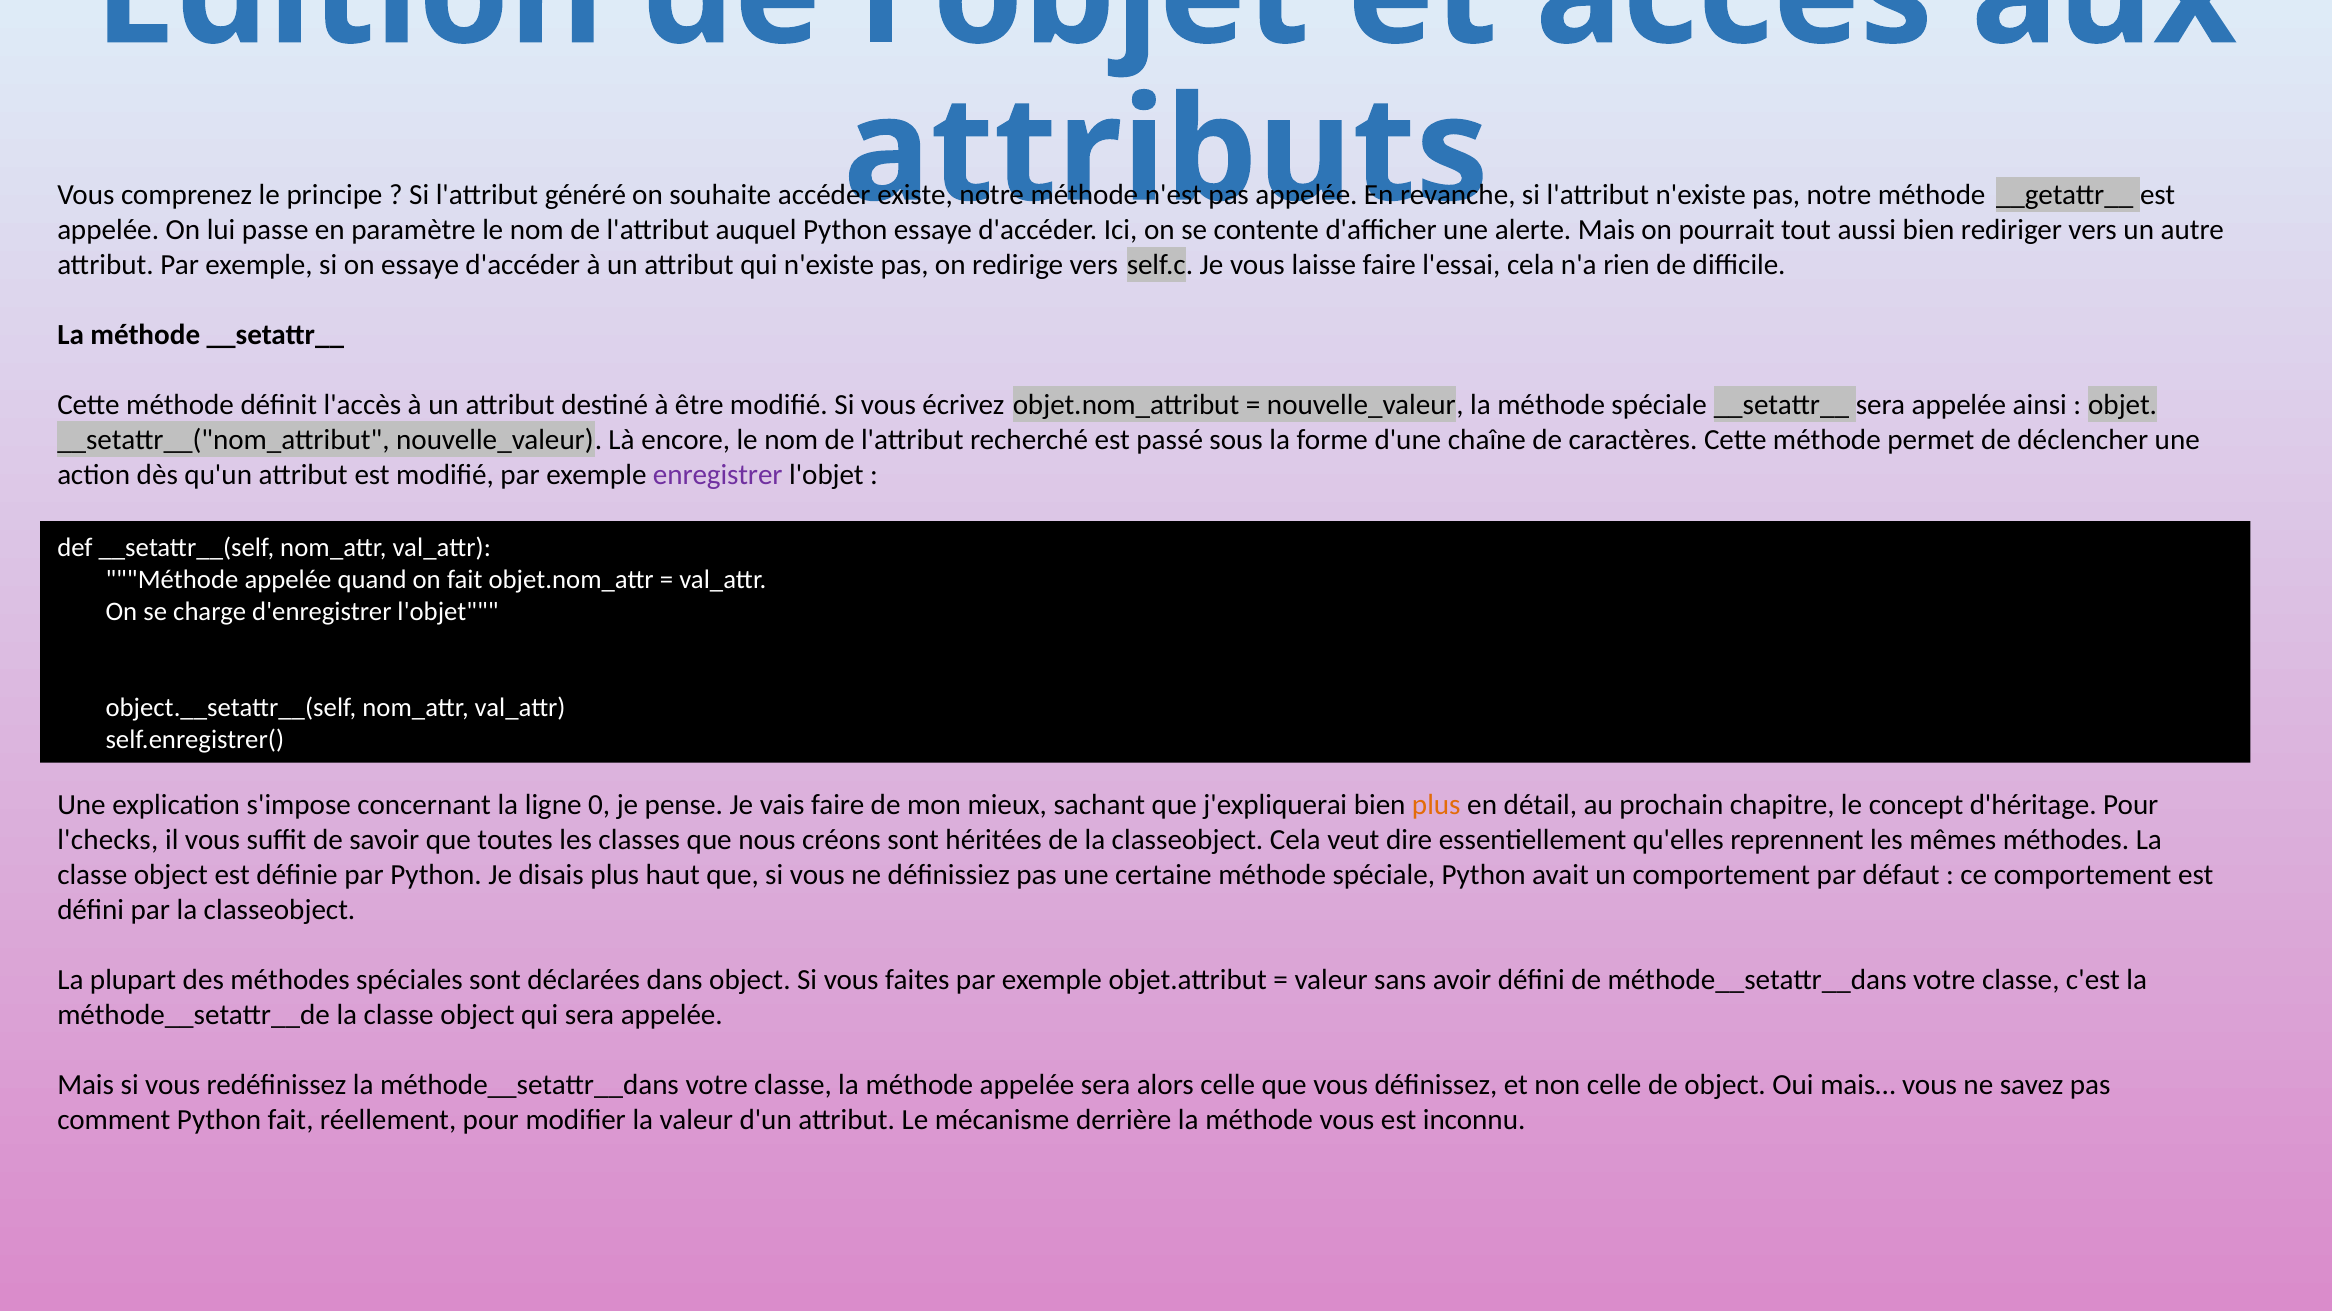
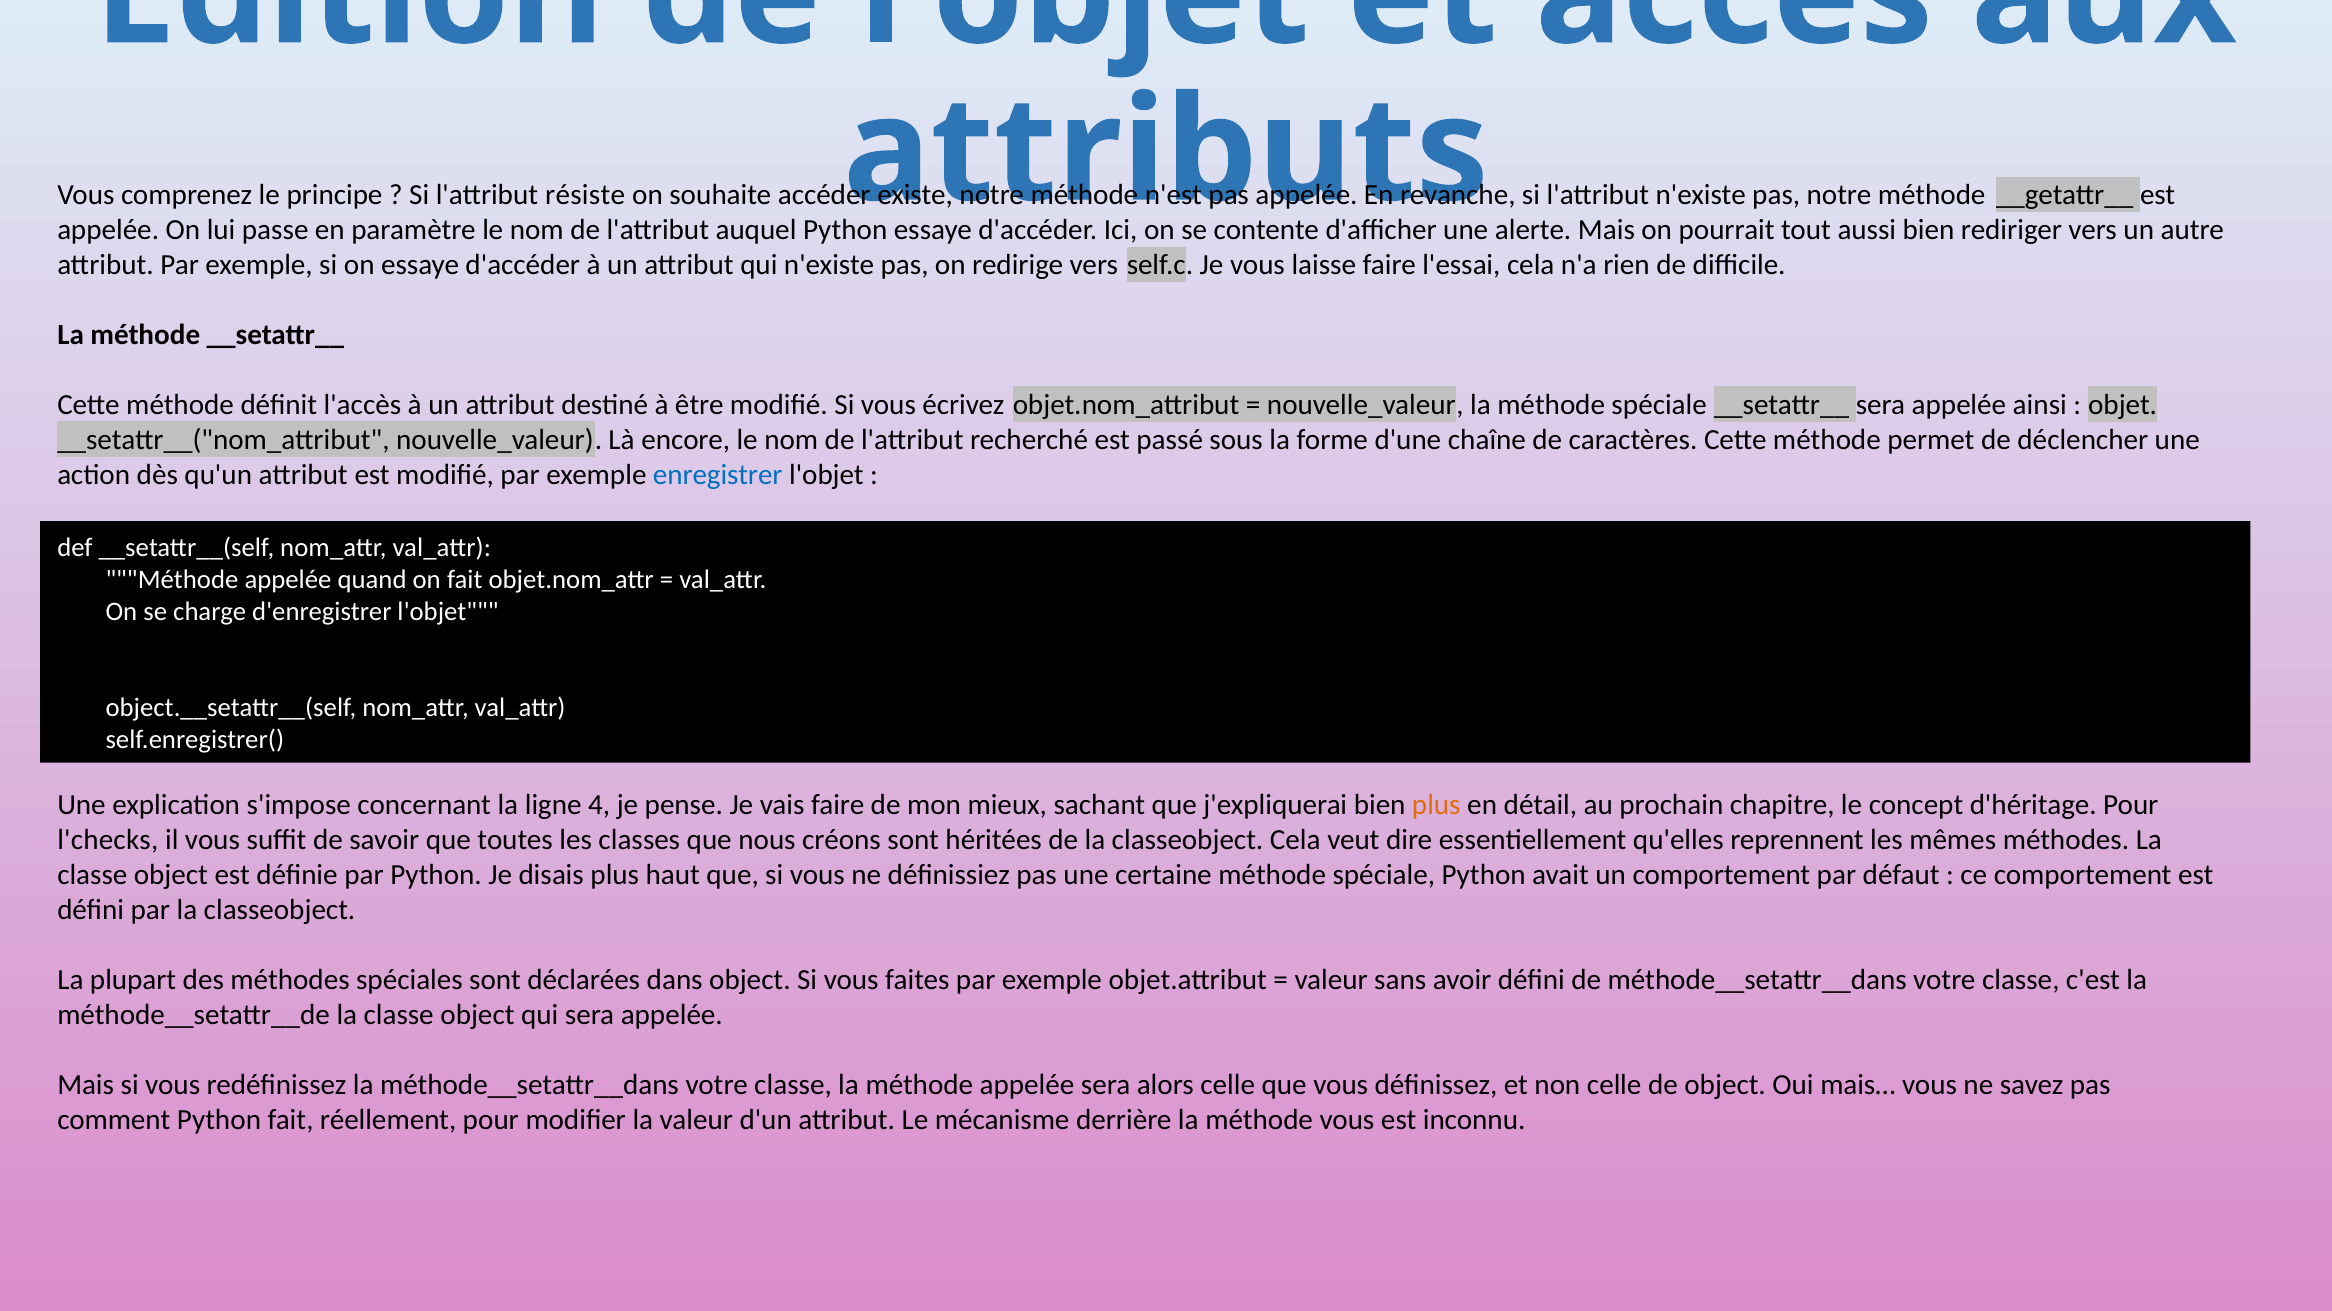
généré: généré -> résiste (585, 195)
enregistrer colour: purple -> blue (718, 475)
0: 0 -> 4 (599, 806)
